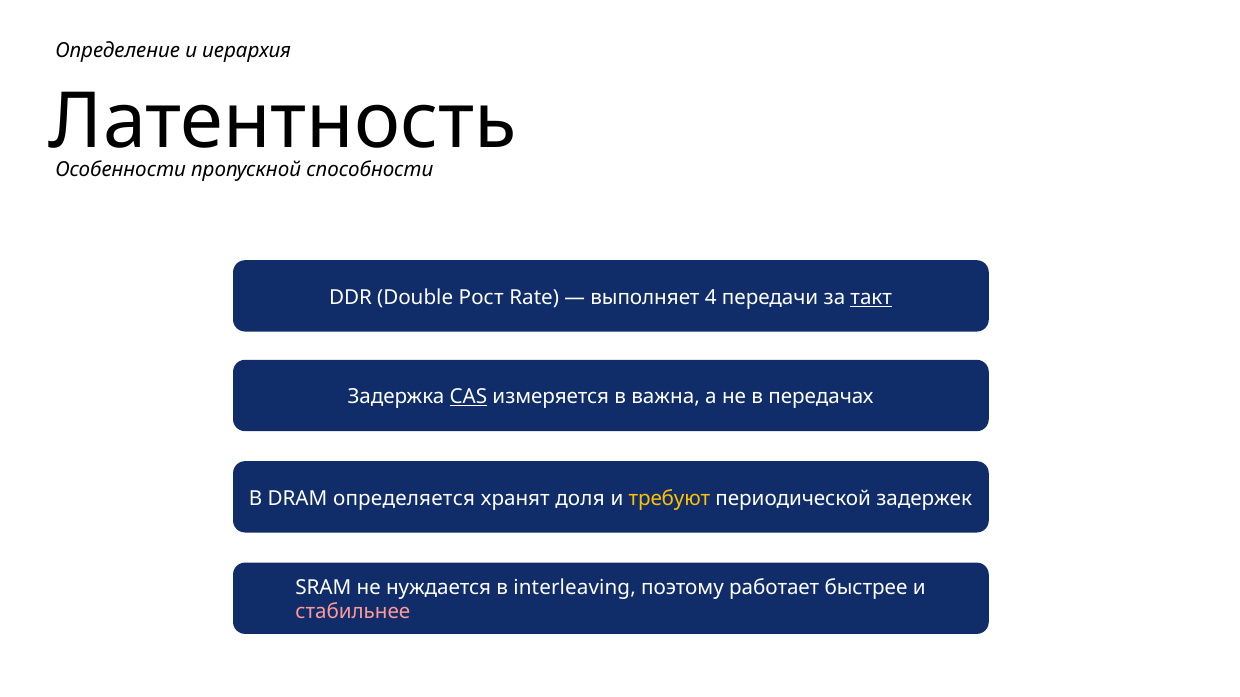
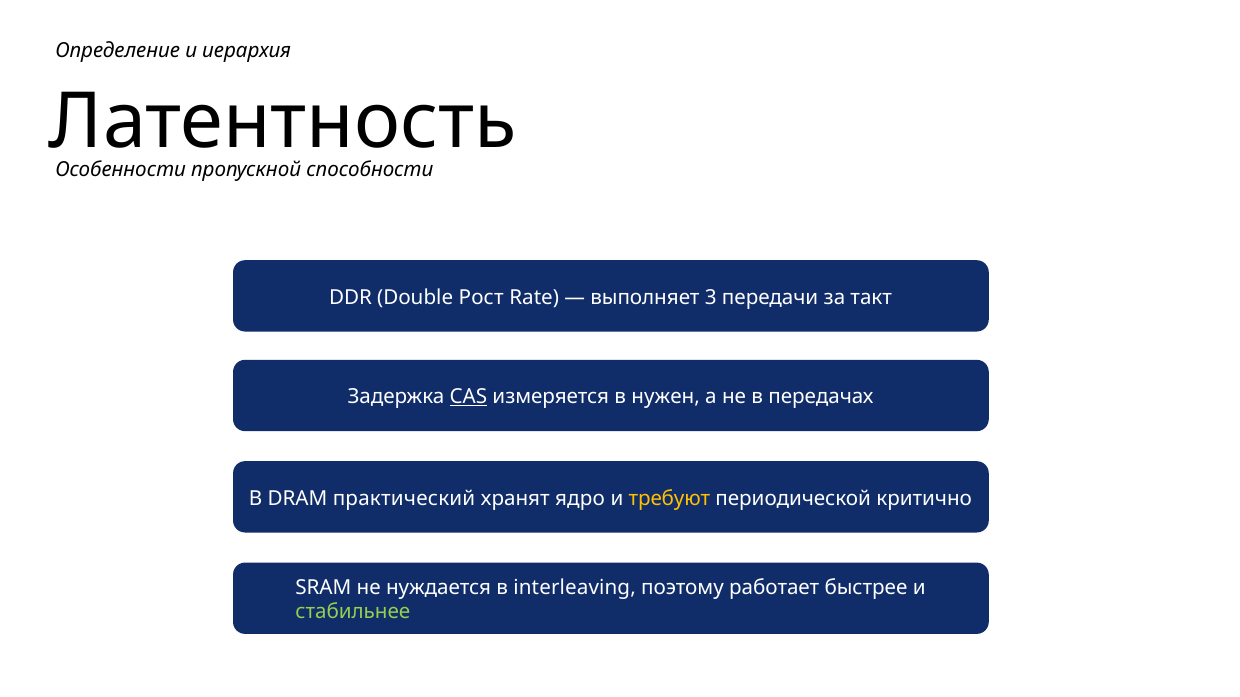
4: 4 -> 3 (711, 297)
такт underline: present -> none (871, 297)
важна: важна -> нужен (666, 397)
определяется: определяется -> практический (404, 499)
доля: доля -> ядро (580, 499)
задержек: задержек -> критично (924, 499)
стабильнее colour: pink -> light green (353, 612)
